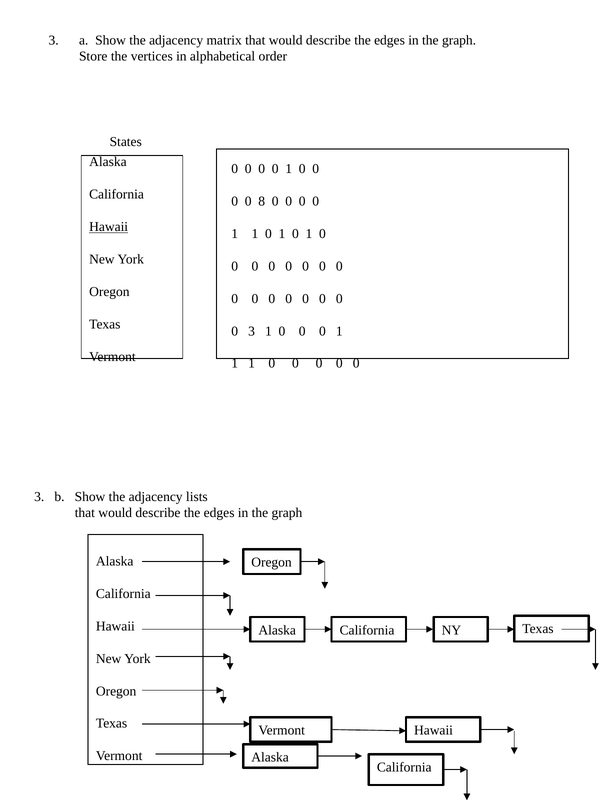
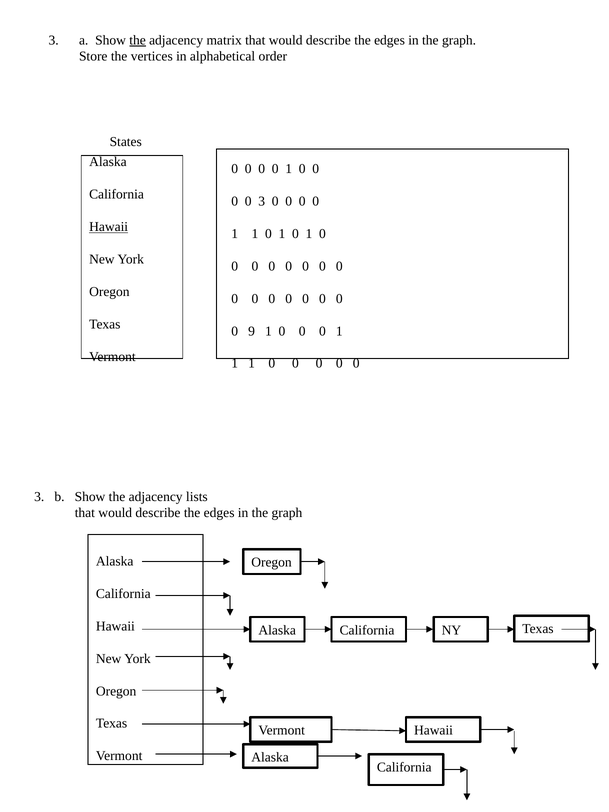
the underline: none -> present (138, 40)
0 8: 8 -> 3 (262, 201)
0 3: 3 -> 9 (252, 331)
